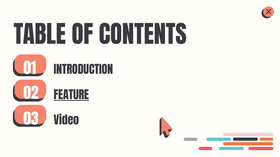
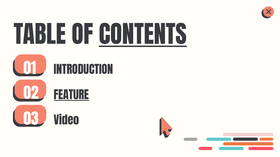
CONTENTS underline: none -> present (143, 36)
